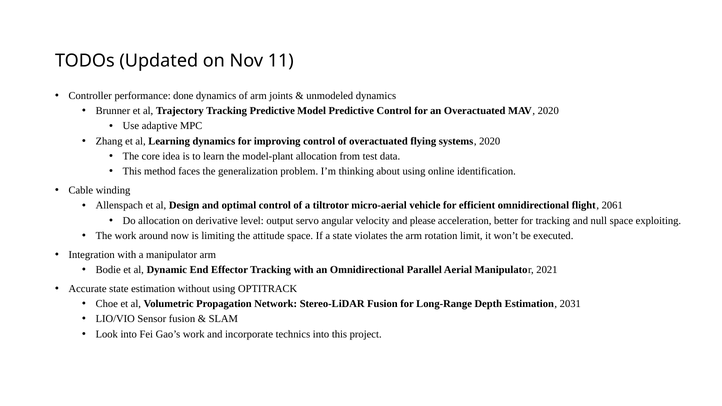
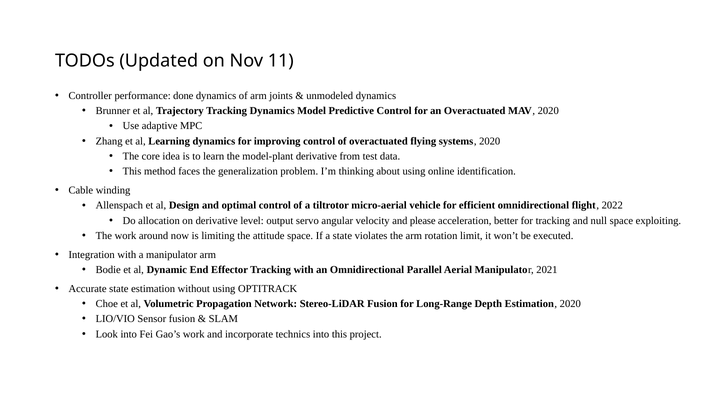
Tracking Predictive: Predictive -> Dynamics (272, 111)
model-plant allocation: allocation -> derivative (316, 156)
2061: 2061 -> 2022 (612, 205)
Estimation 2031: 2031 -> 2020 (570, 304)
